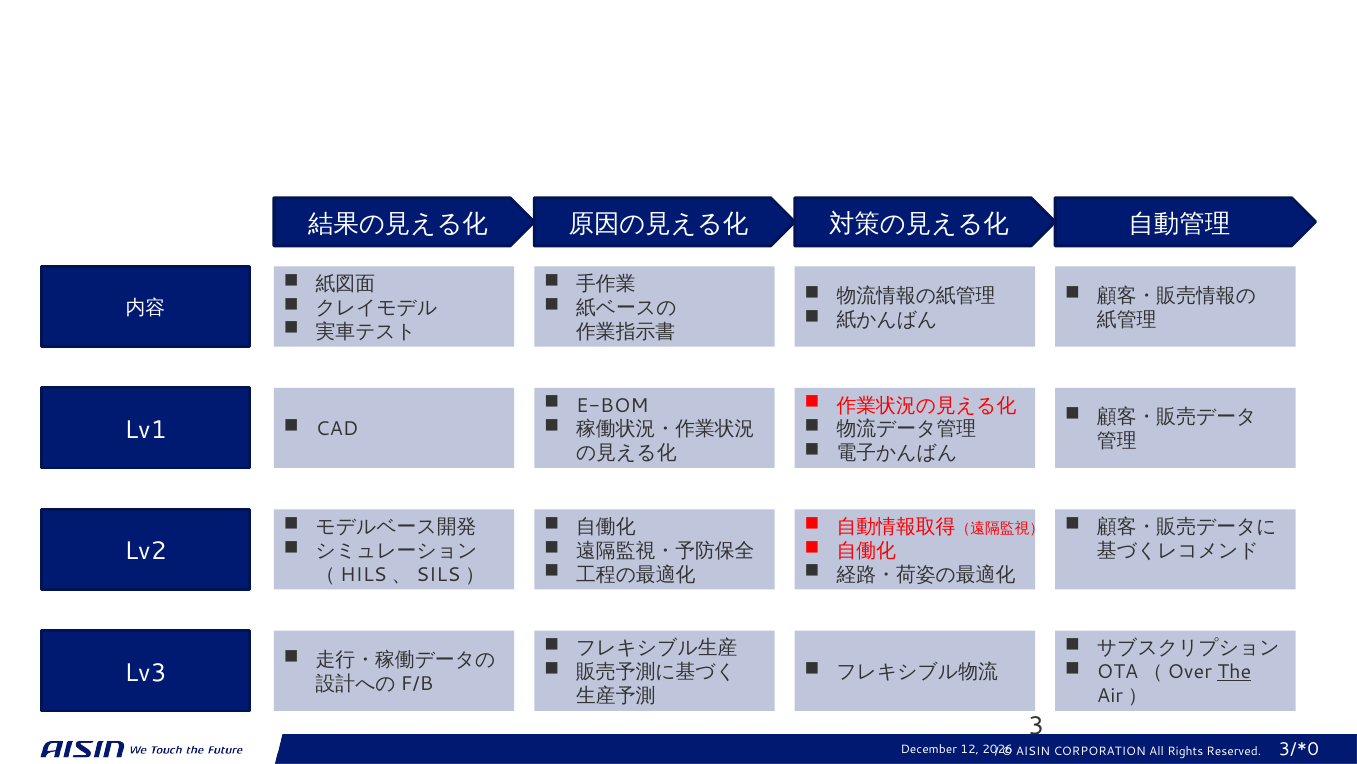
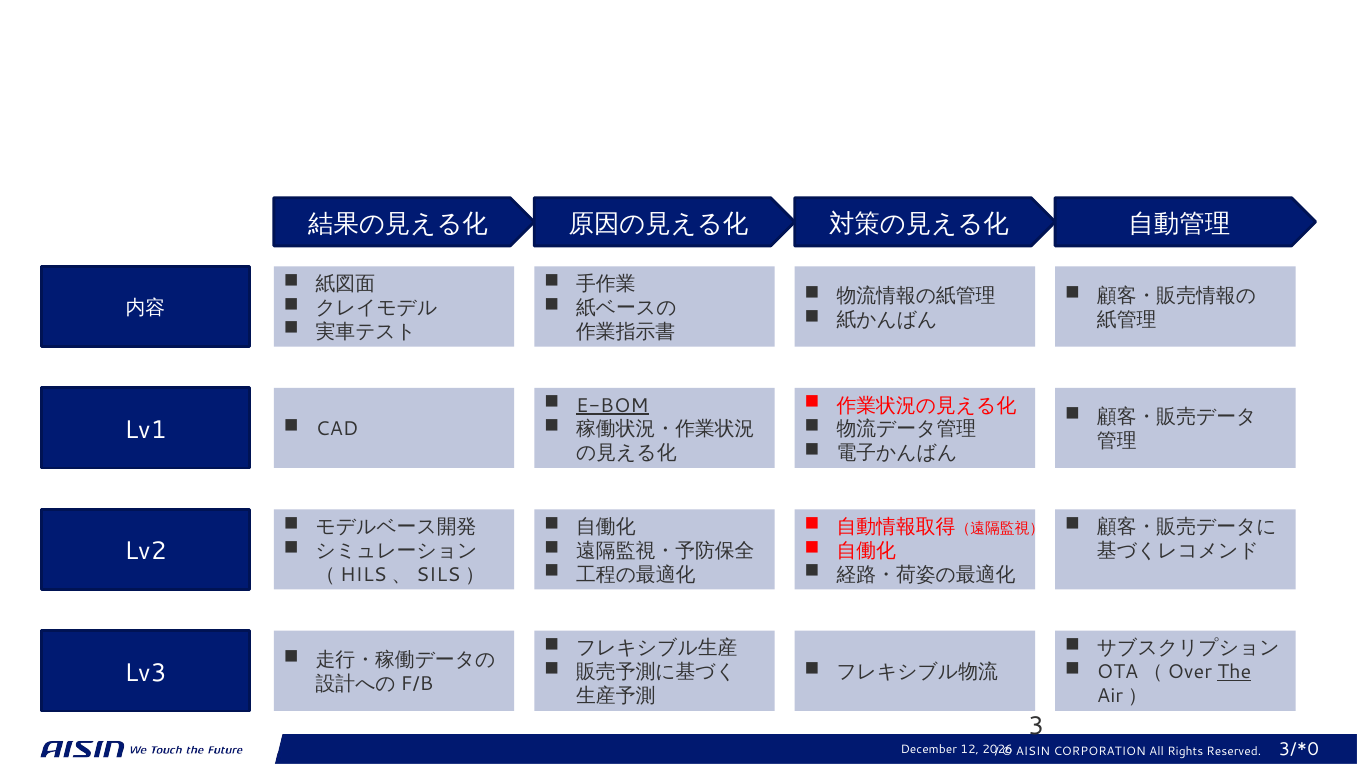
E-BOM underline: none -> present (612, 405)
